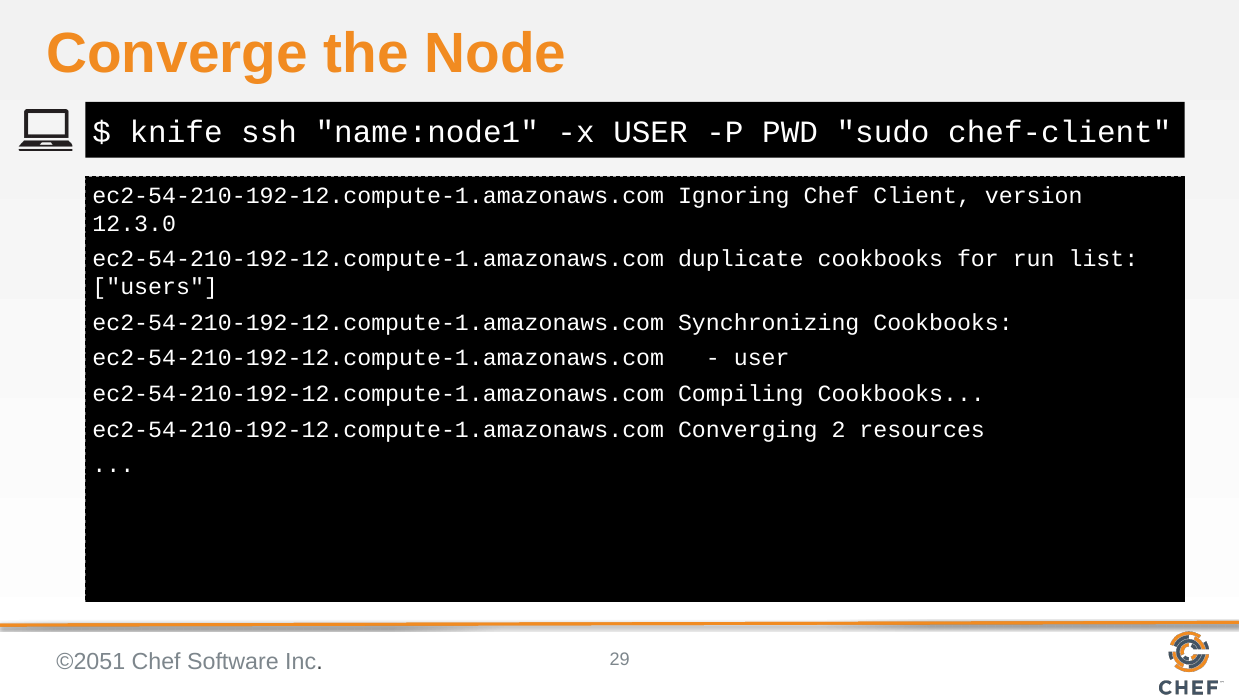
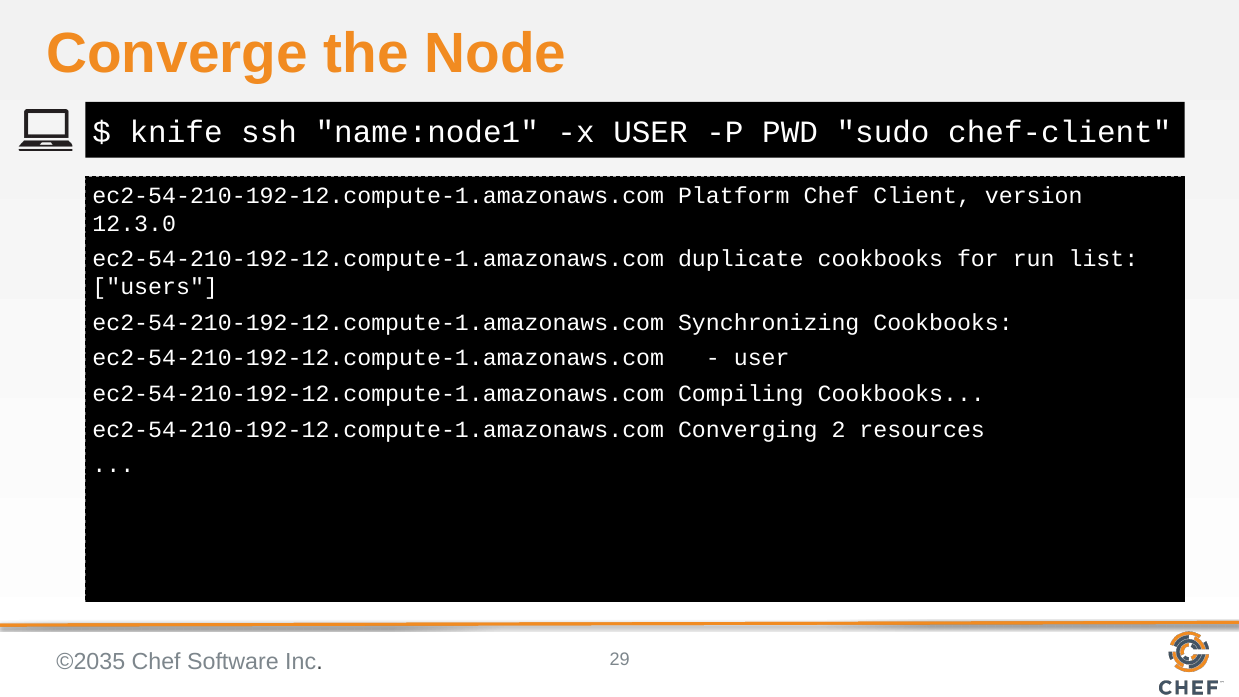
Ignoring: Ignoring -> Platform (734, 196)
©2051: ©2051 -> ©2035 (91, 662)
